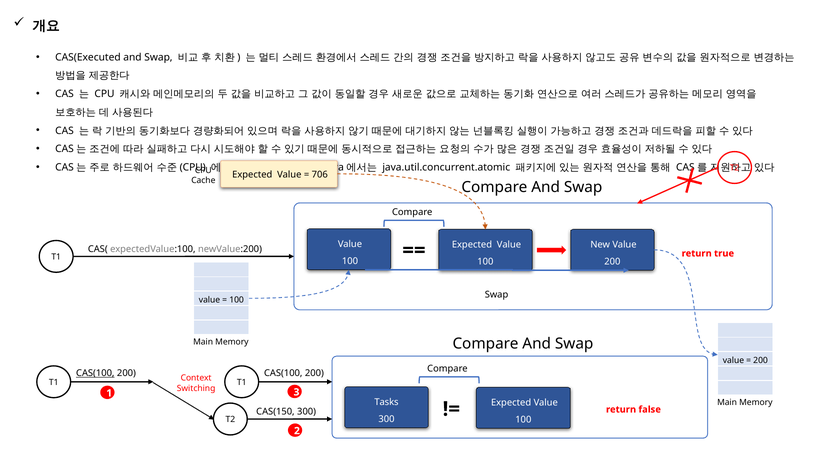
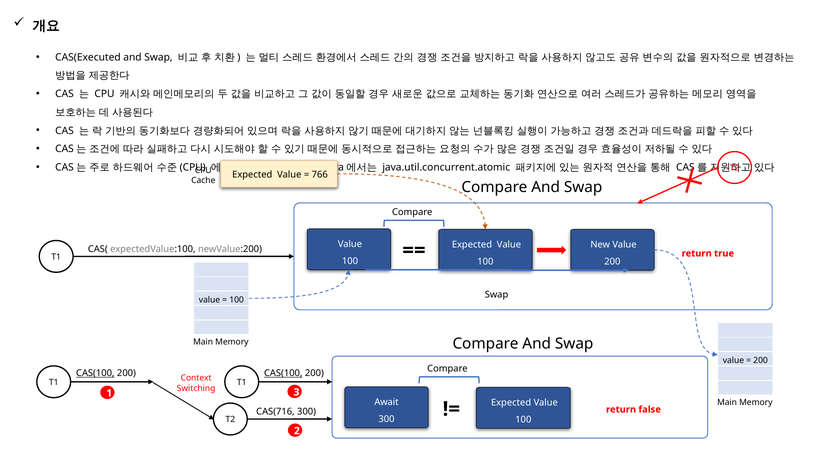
706: 706 -> 766 (320, 175)
CAS(100 underline: none -> present (283, 374)
Tasks: Tasks -> Await (386, 403)
CAS(150: CAS(150 -> CAS(716 (275, 412)
